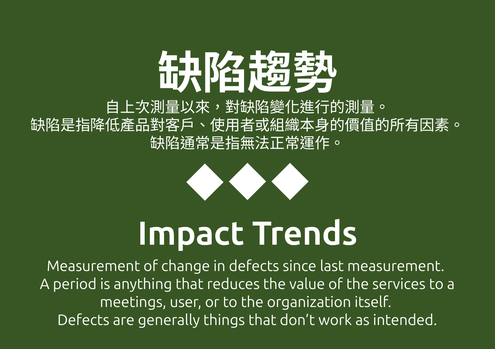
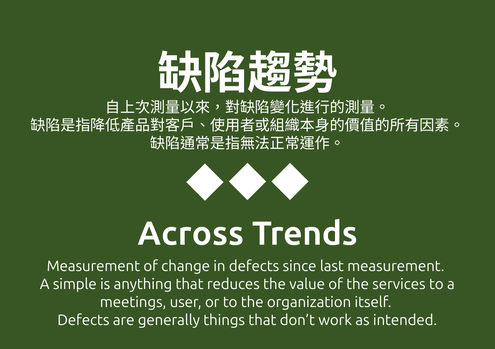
Impact: Impact -> Across (191, 234)
period: period -> simple (75, 284)
